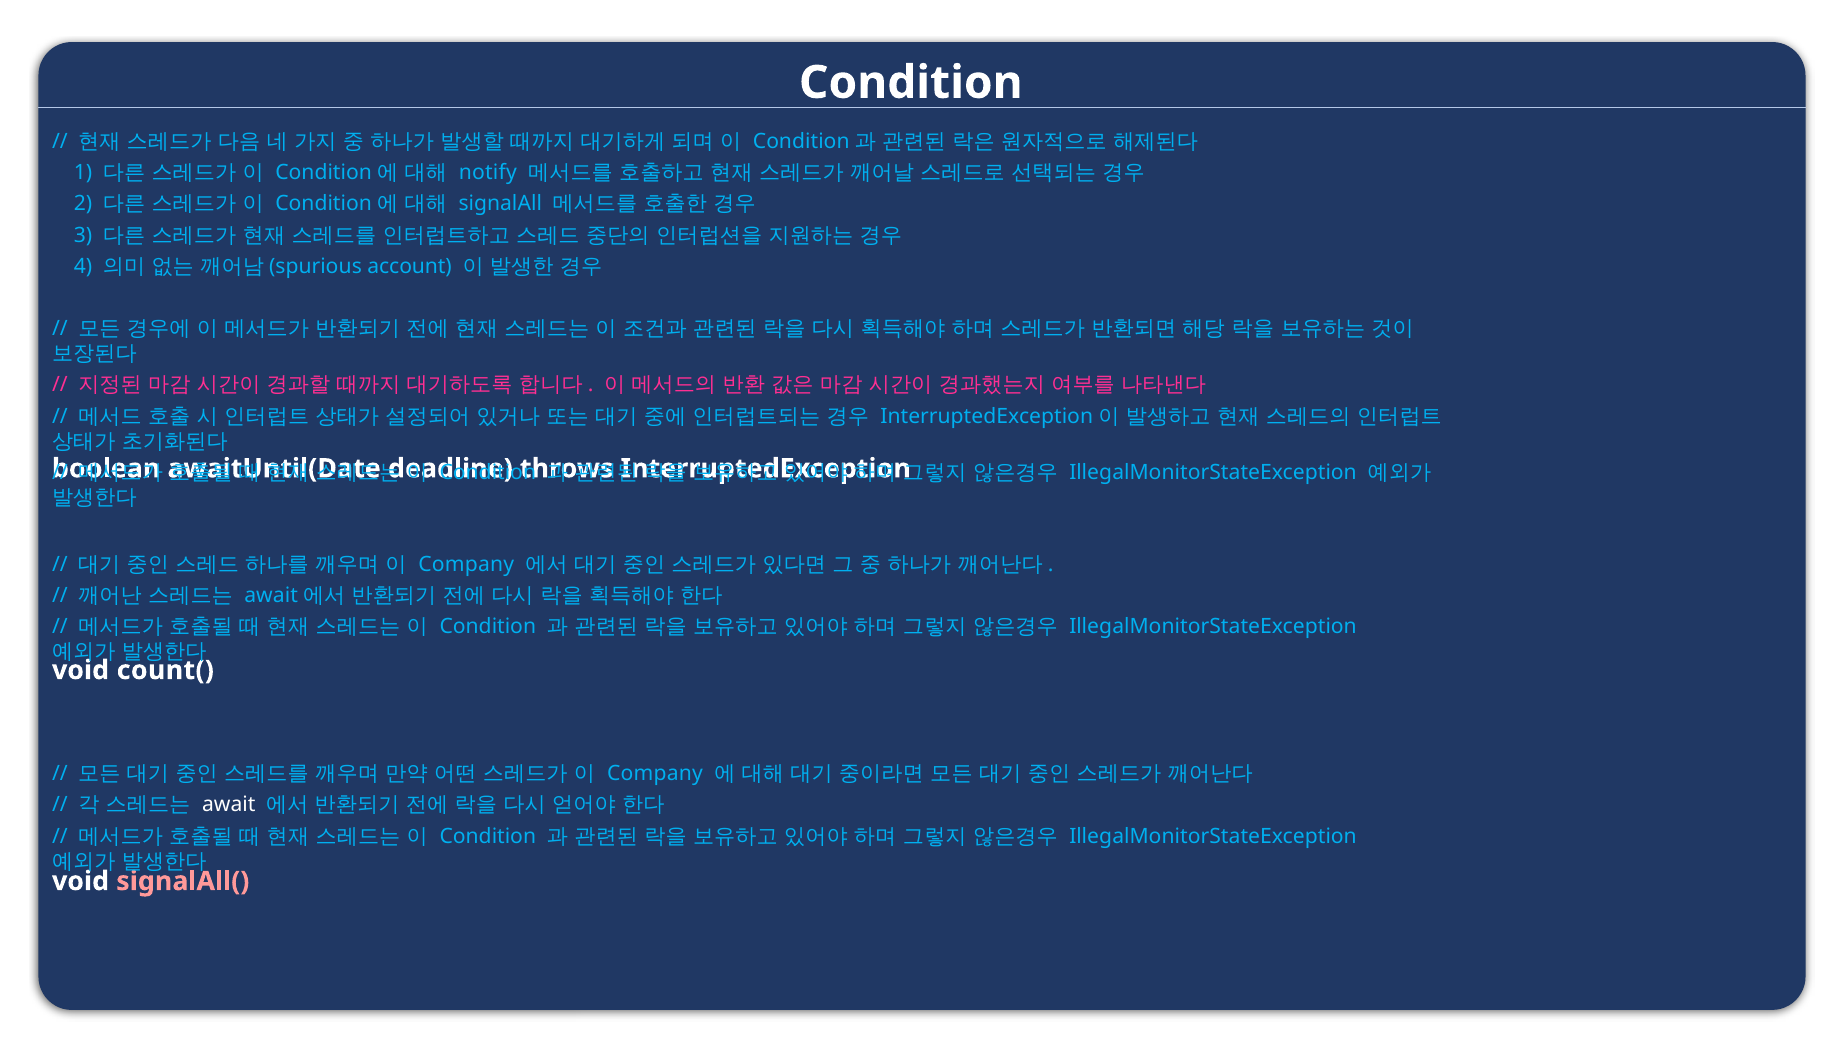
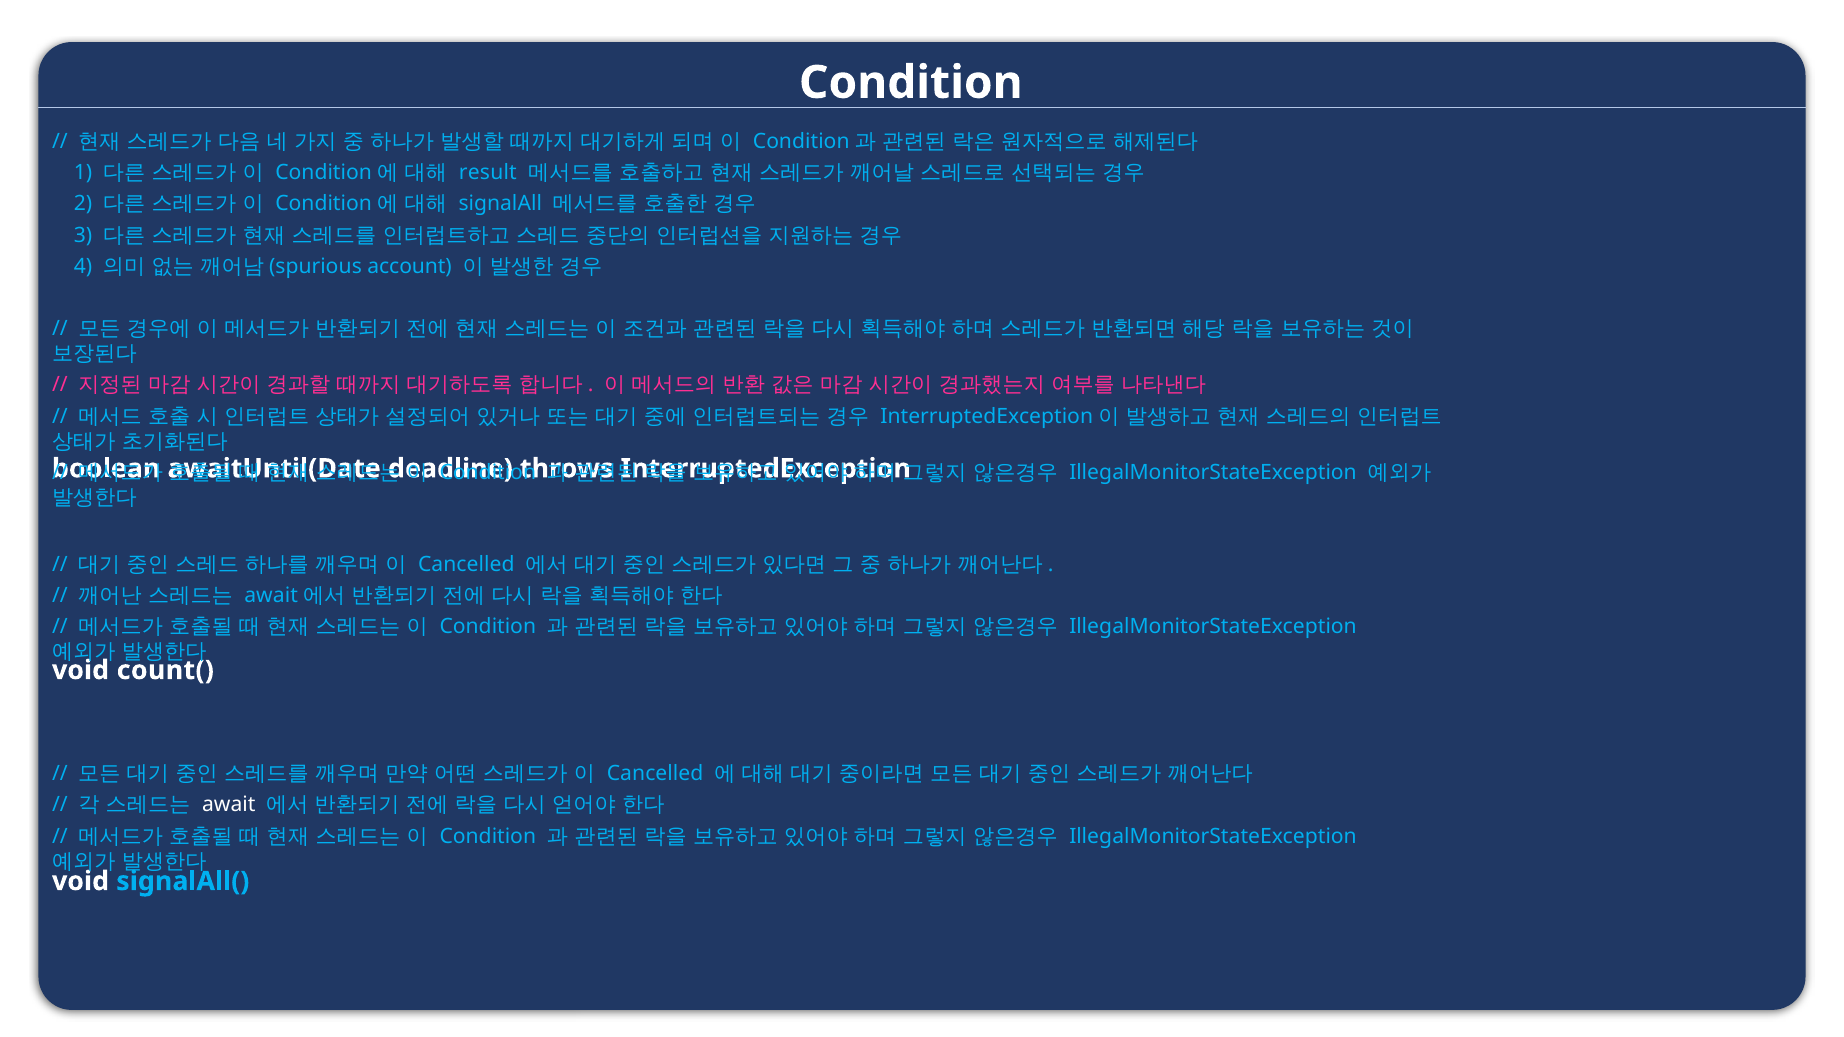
notify: notify -> result (488, 173)
Company: Company -> Cancelled (466, 564)
Company: Company -> Cancelled (655, 774)
signalAll( colour: pink -> light blue (183, 881)
